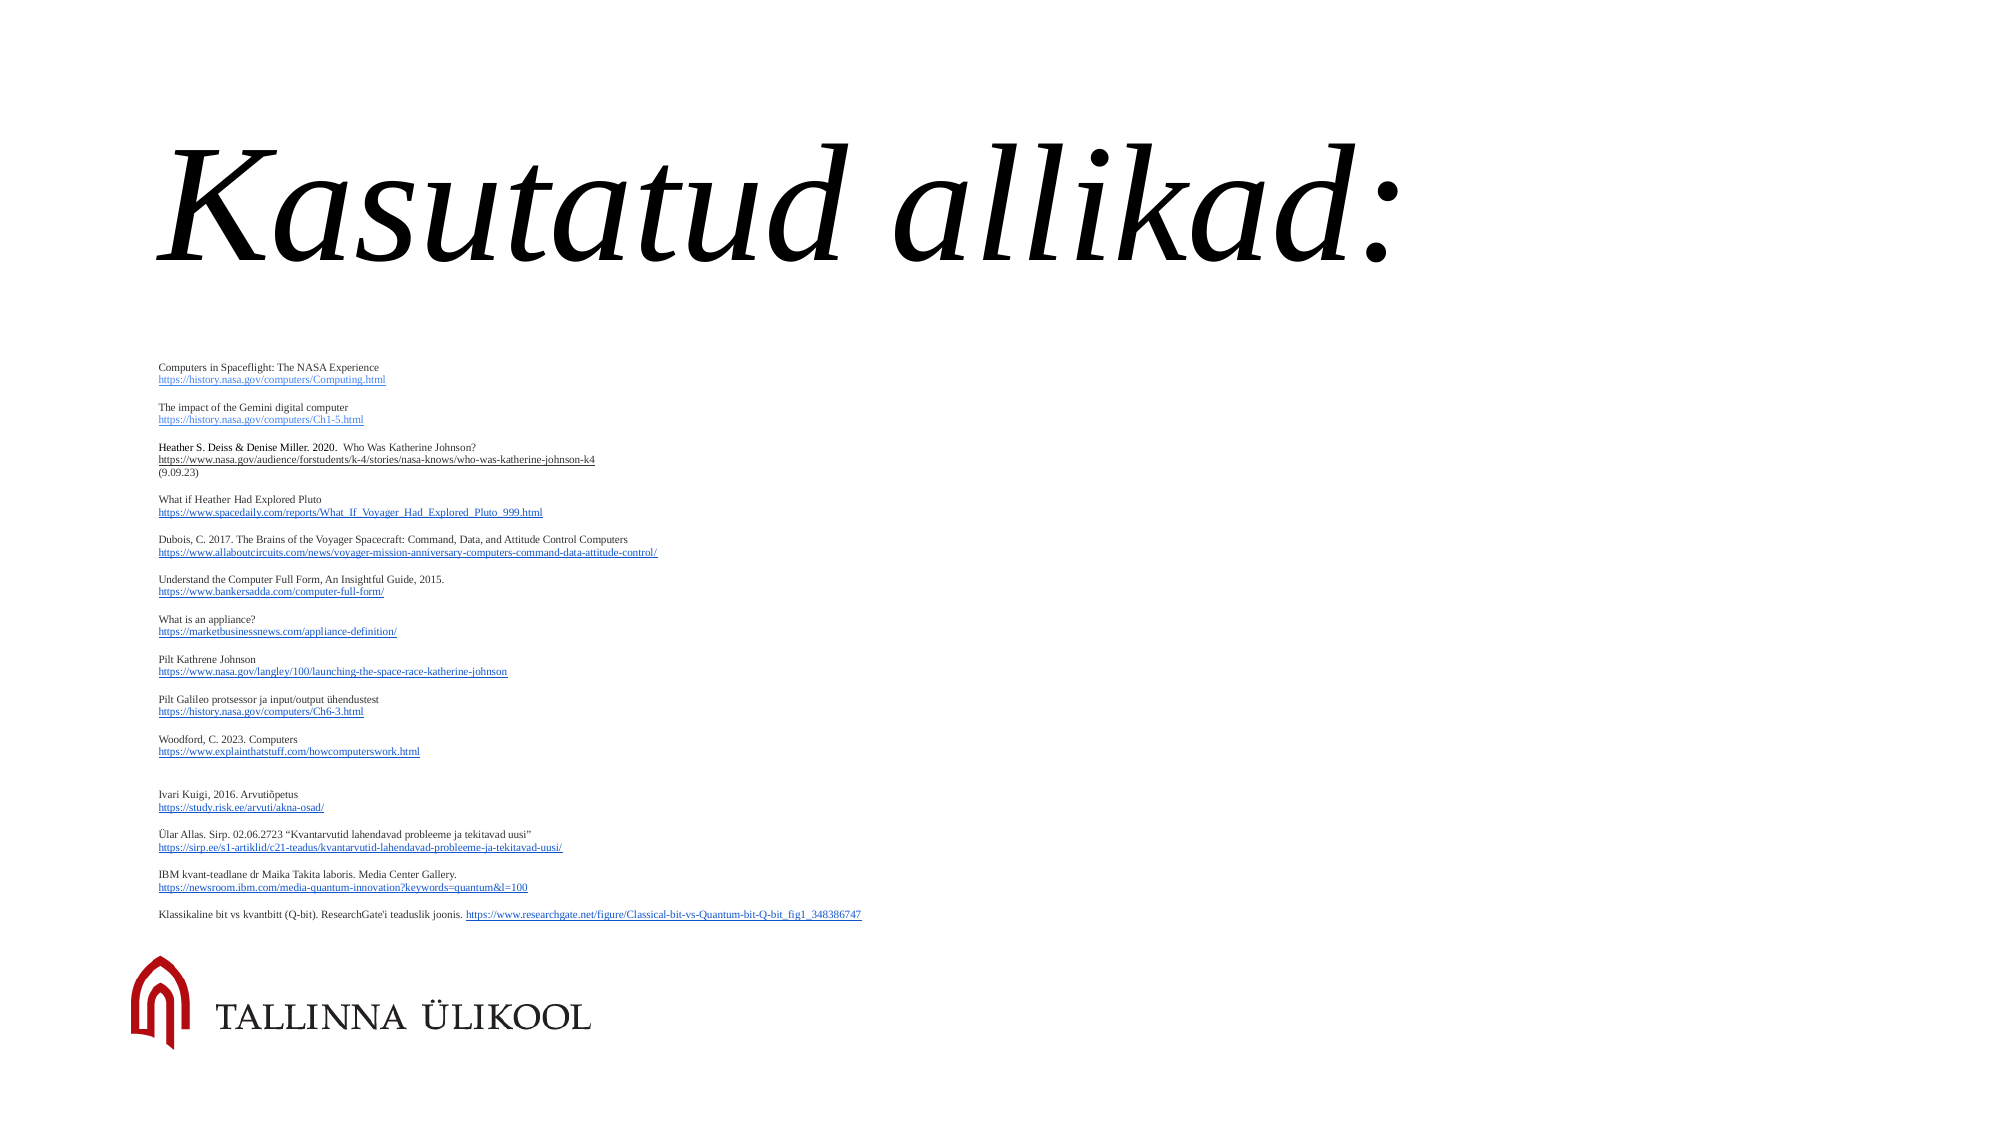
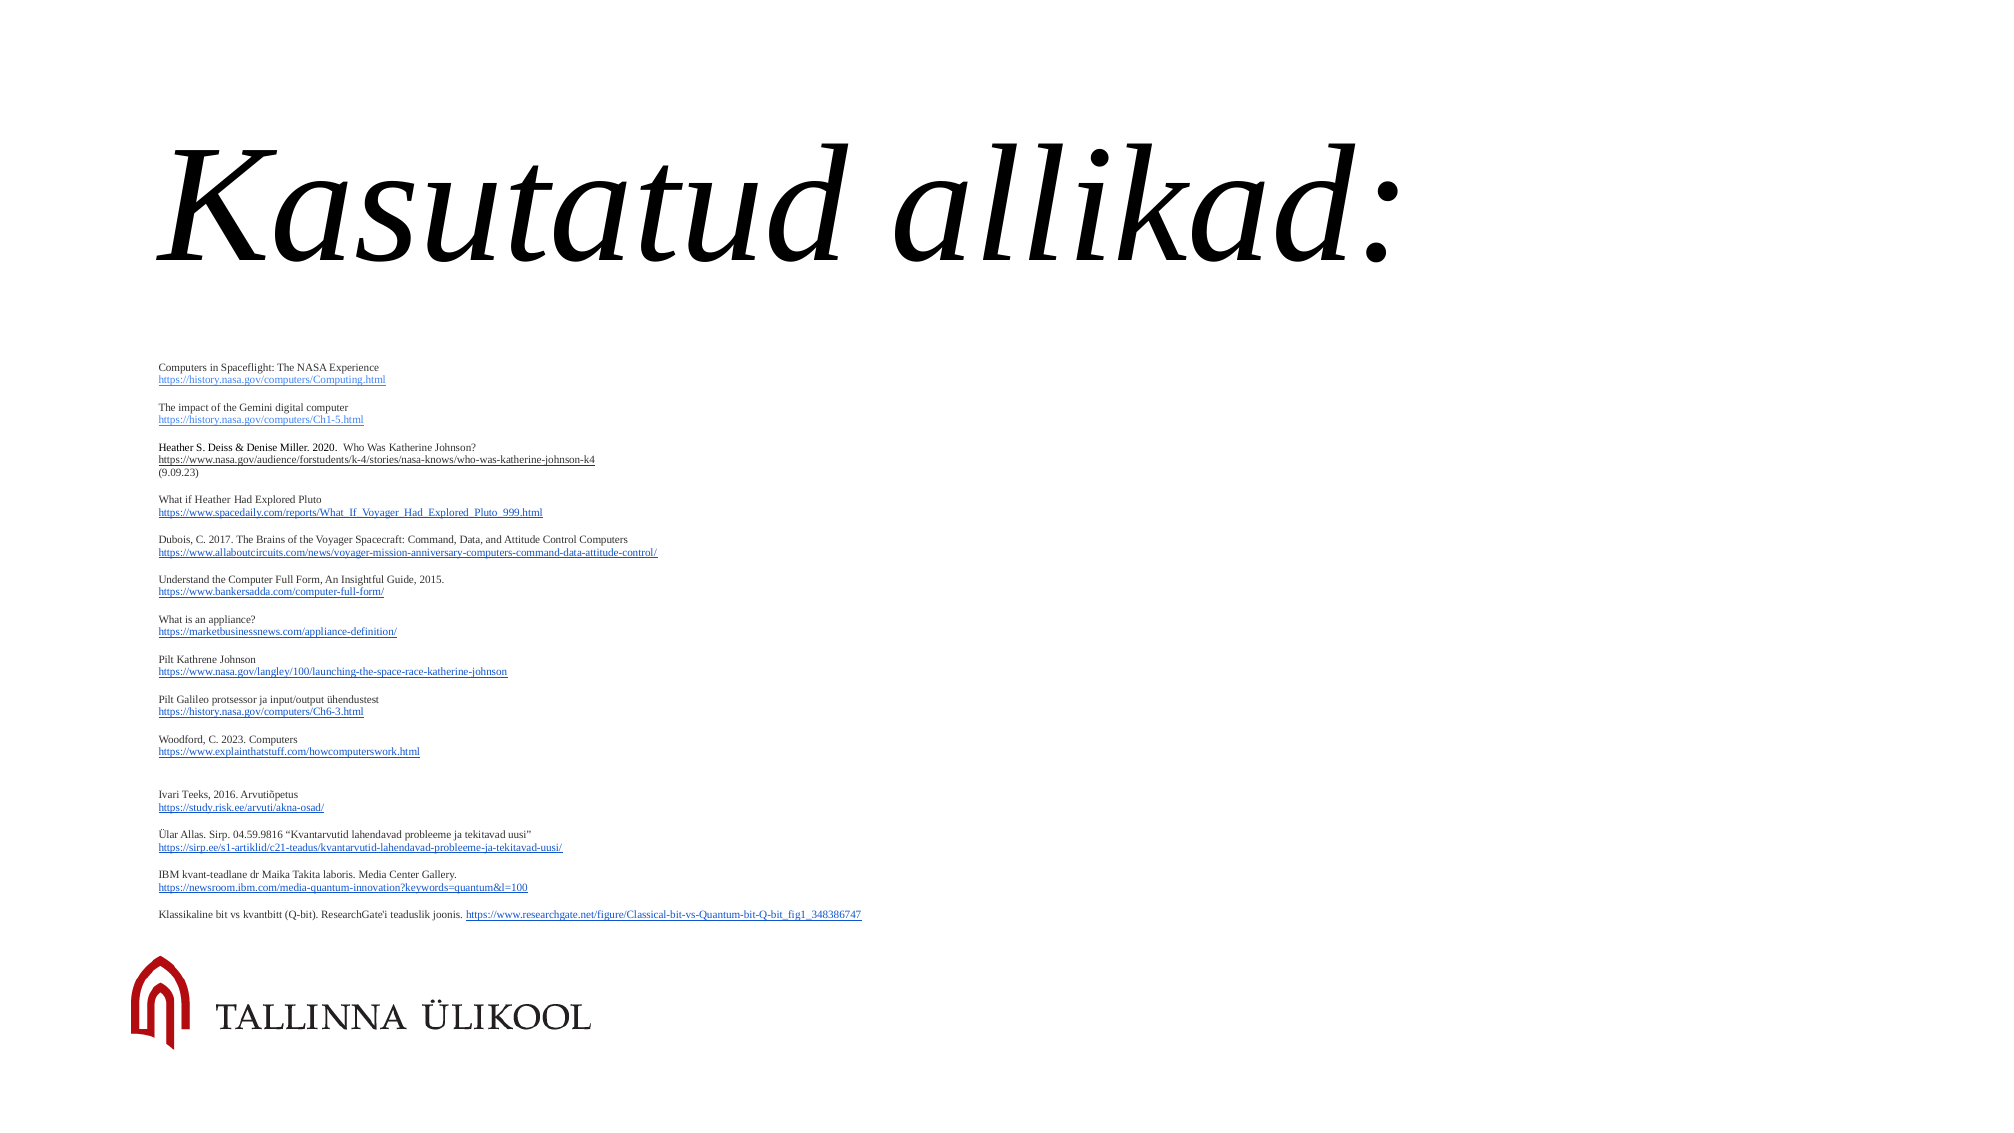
Kuigi: Kuigi -> Teeks (196, 795)
02.06.2723: 02.06.2723 -> 04.59.9816 (258, 835)
